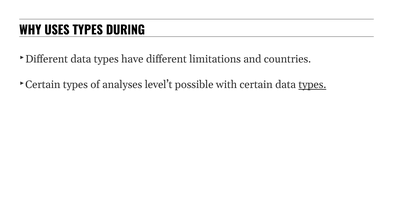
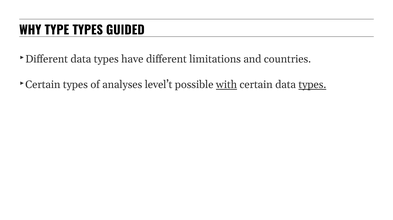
USES: USES -> TYPE (57, 30)
DURING: DURING -> GUIDED (125, 30)
with underline: none -> present (227, 85)
